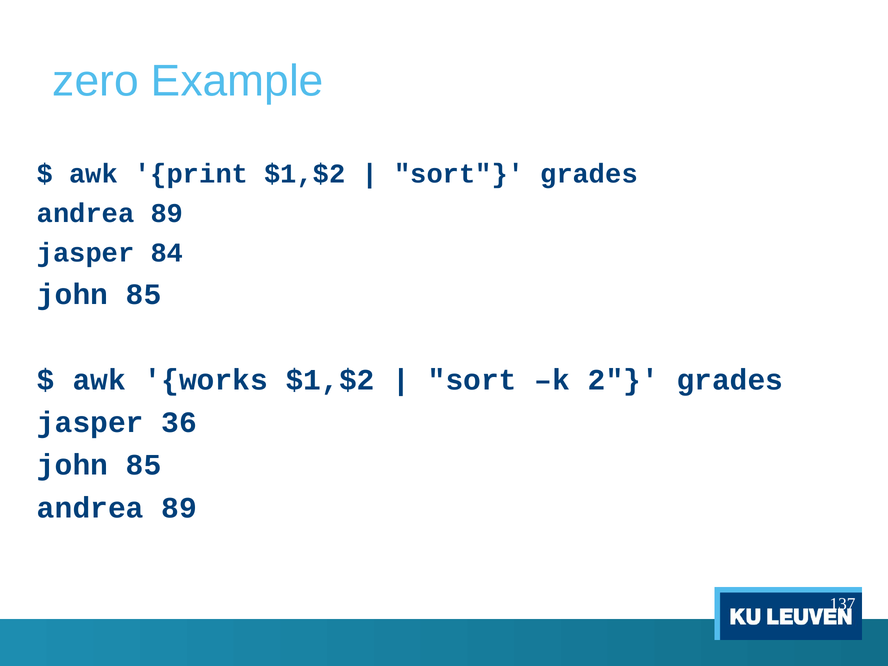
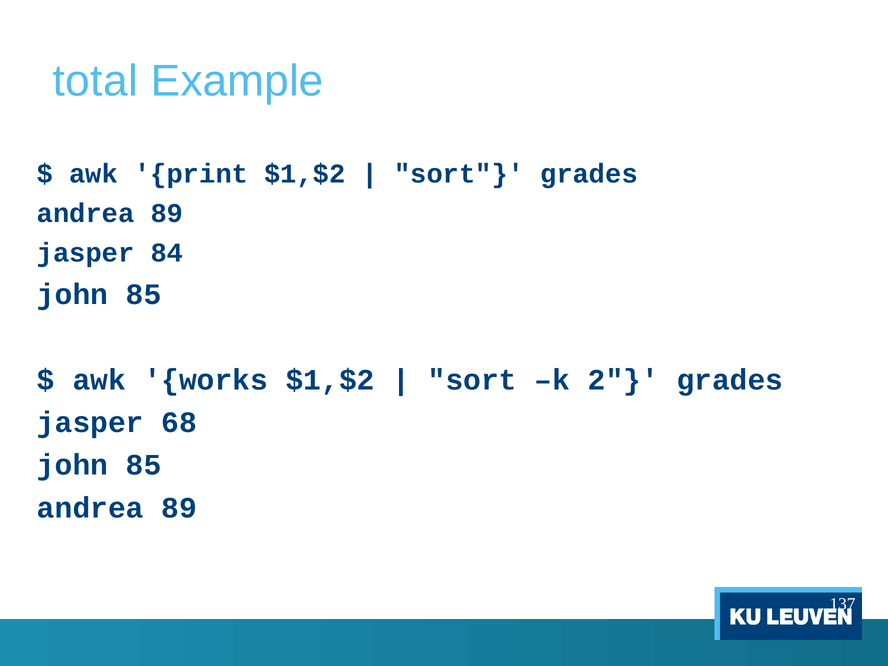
zero: zero -> total (95, 81)
36: 36 -> 68 (179, 422)
